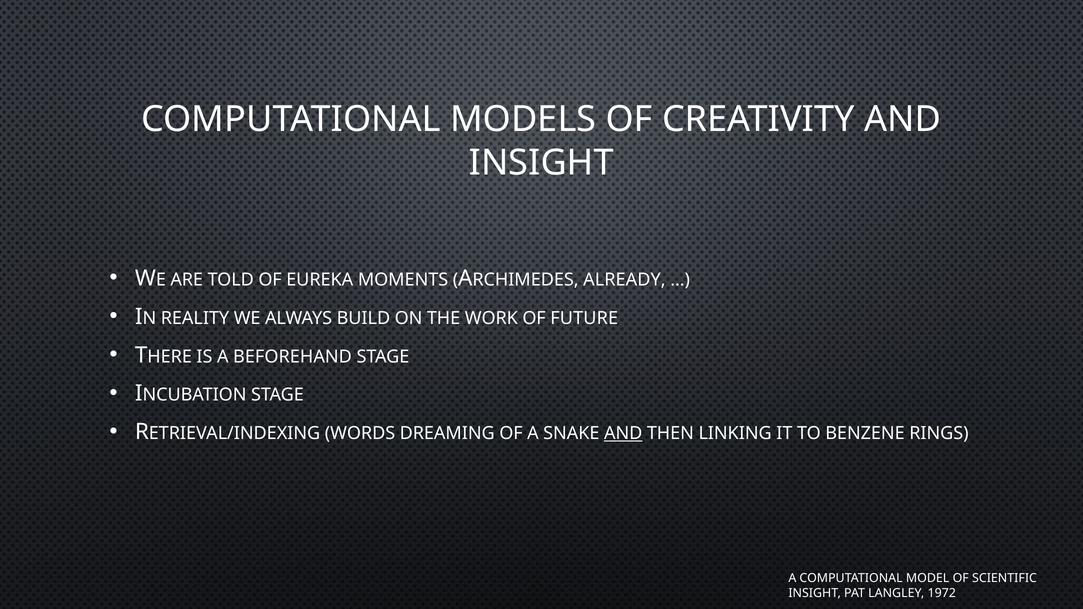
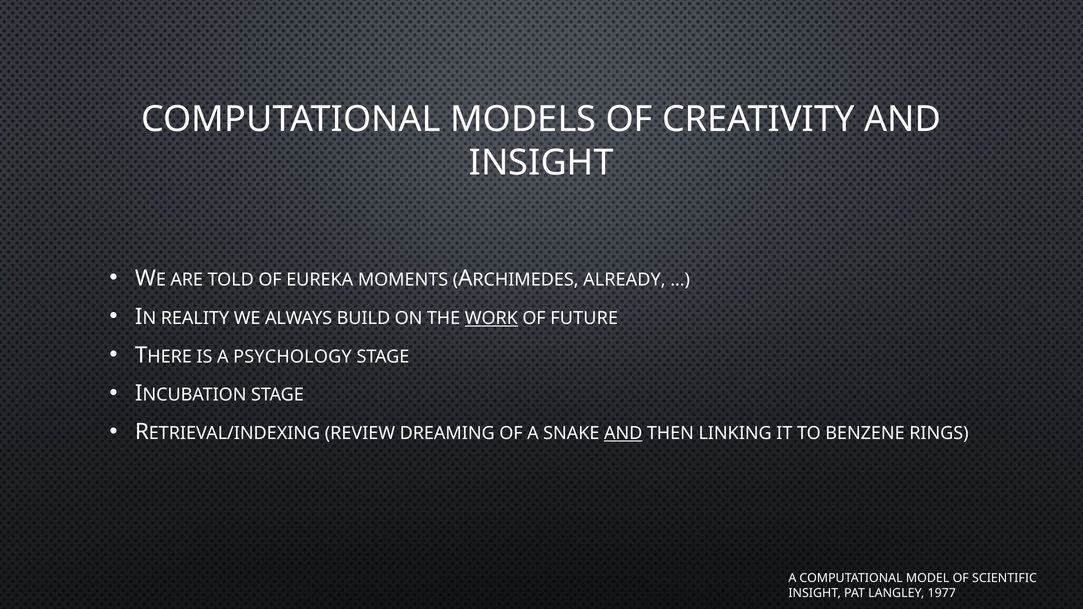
WORK underline: none -> present (491, 318)
BEFOREHAND: BEFOREHAND -> PSYCHOLOGY (292, 357)
WORDS: WORDS -> REVIEW (360, 433)
1972: 1972 -> 1977 (942, 593)
